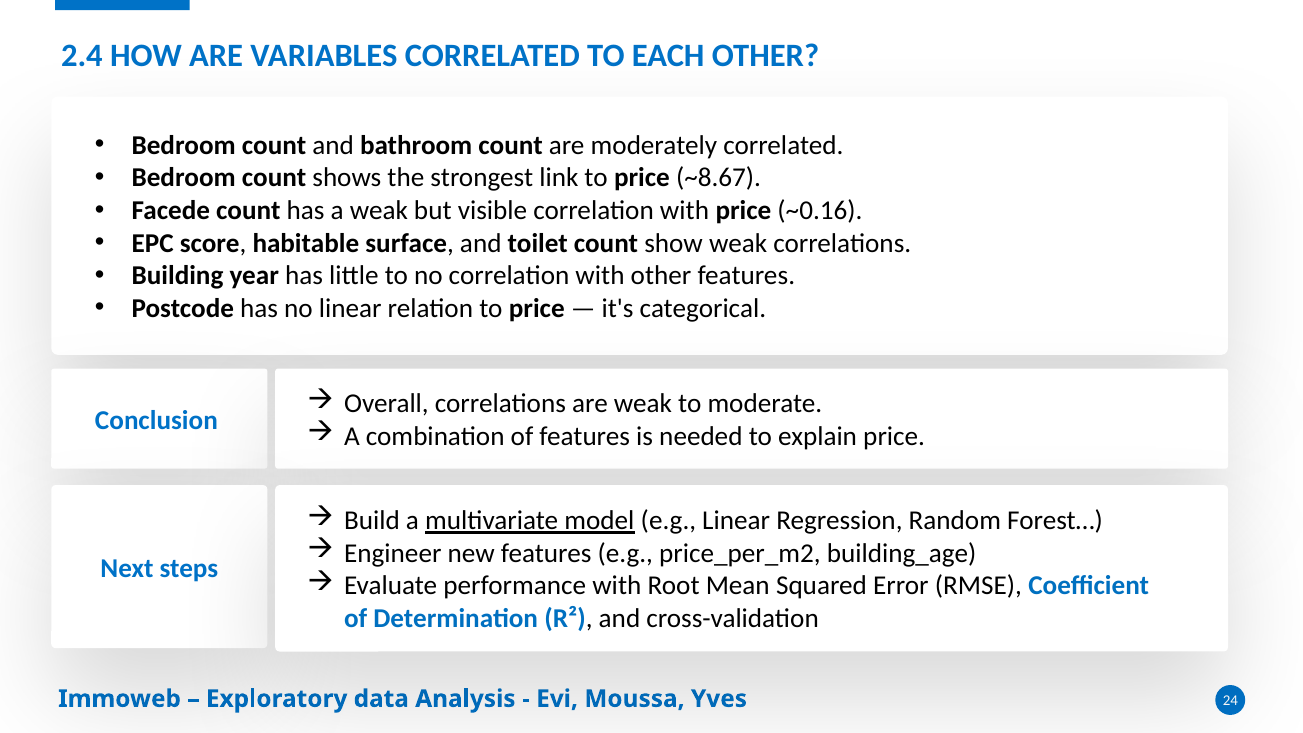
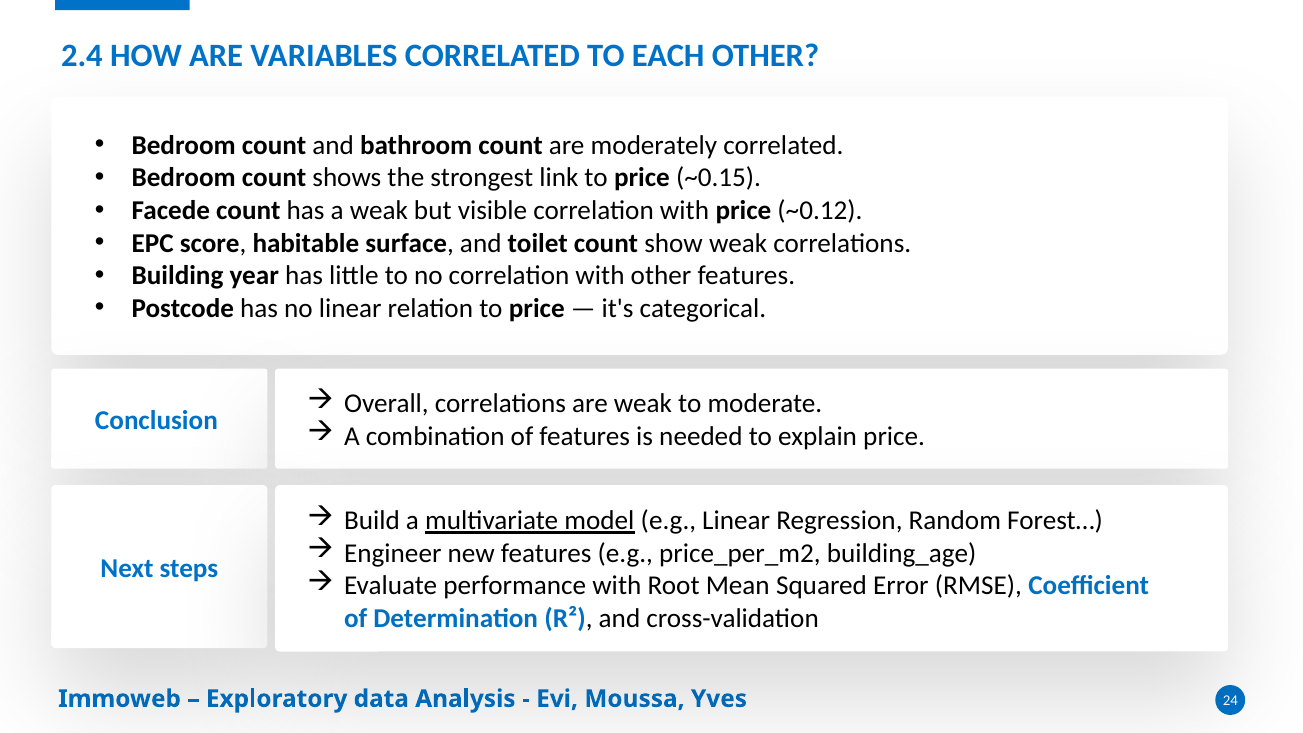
~8.67: ~8.67 -> ~0.15 (719, 178)
~0.16: ~0.16 -> ~0.12 (820, 211)
